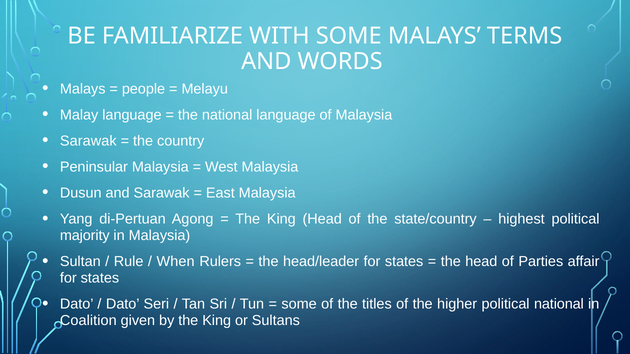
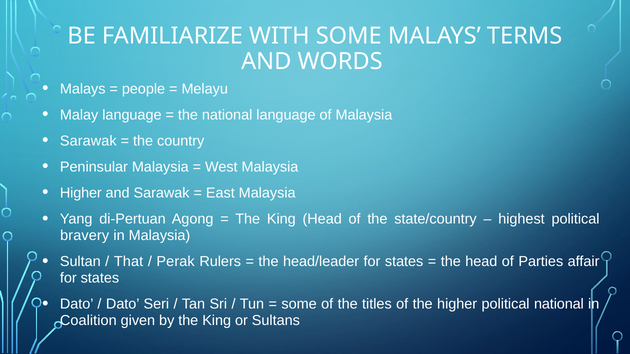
Dusun: Dusun -> Higher (81, 193)
majority: majority -> bravery (85, 236)
Rule: Rule -> That (129, 262)
When: When -> Perak (176, 262)
